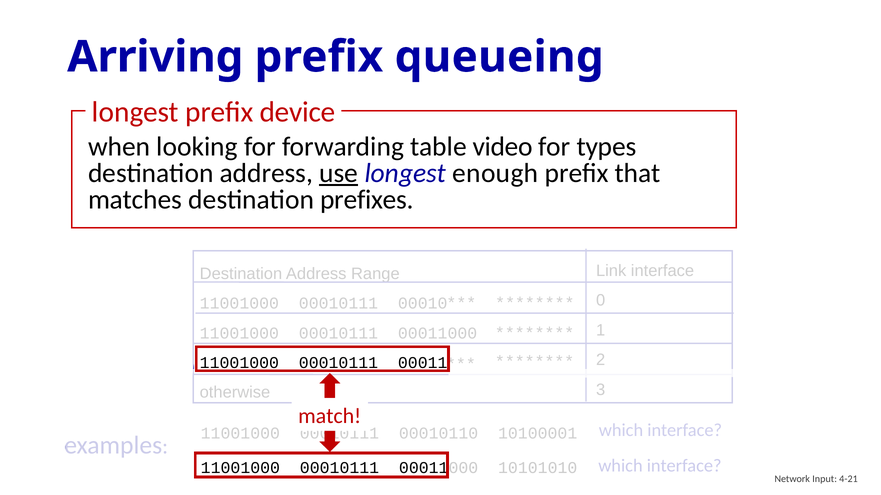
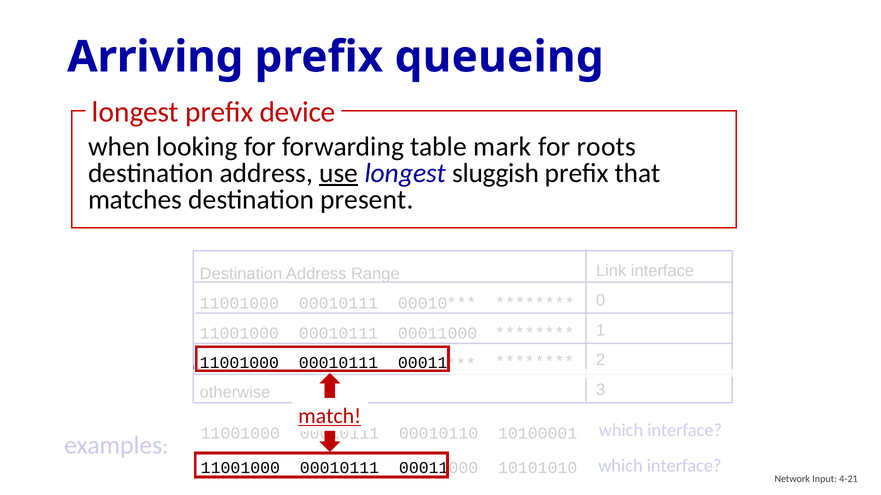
video: video -> mark (502, 147)
types: types -> roots (606, 147)
enough: enough -> sluggish (496, 173)
prefixes: prefixes -> present (367, 200)
match underline: none -> present (330, 416)
